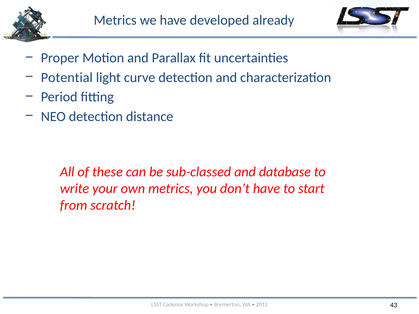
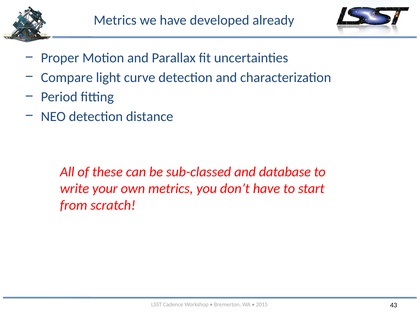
Potential: Potential -> Compare (67, 77)
